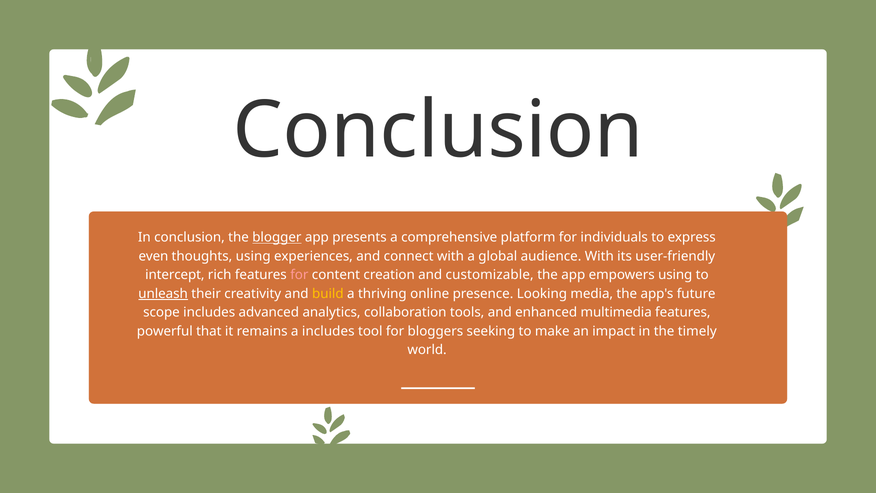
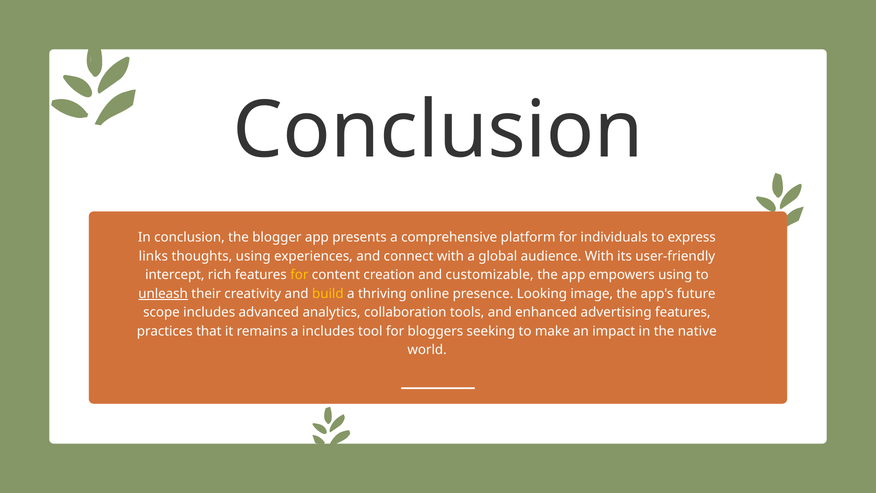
blogger underline: present -> none (277, 237)
even: even -> links (153, 256)
for colour: pink -> yellow (299, 275)
media: media -> image (592, 294)
multimedia: multimedia -> advertising (616, 312)
powerful: powerful -> practices (165, 331)
timely: timely -> native (697, 331)
